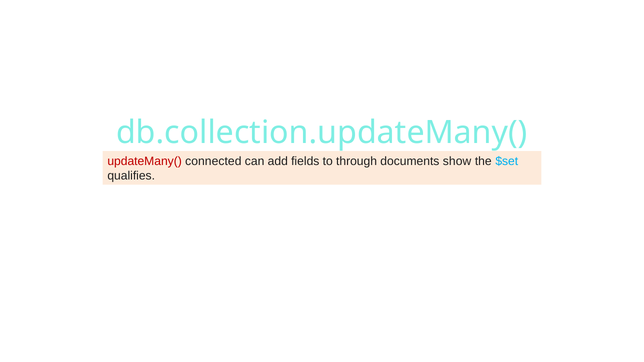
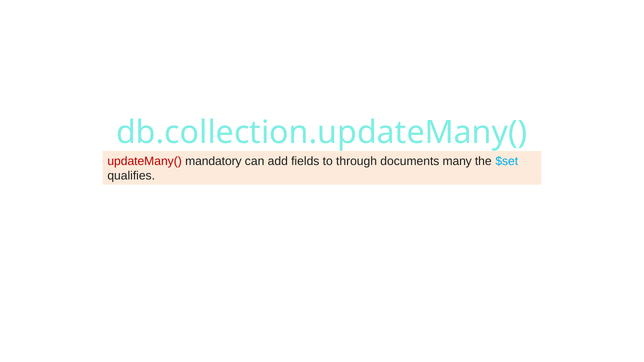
connected: connected -> mandatory (213, 162)
show: show -> many (457, 162)
